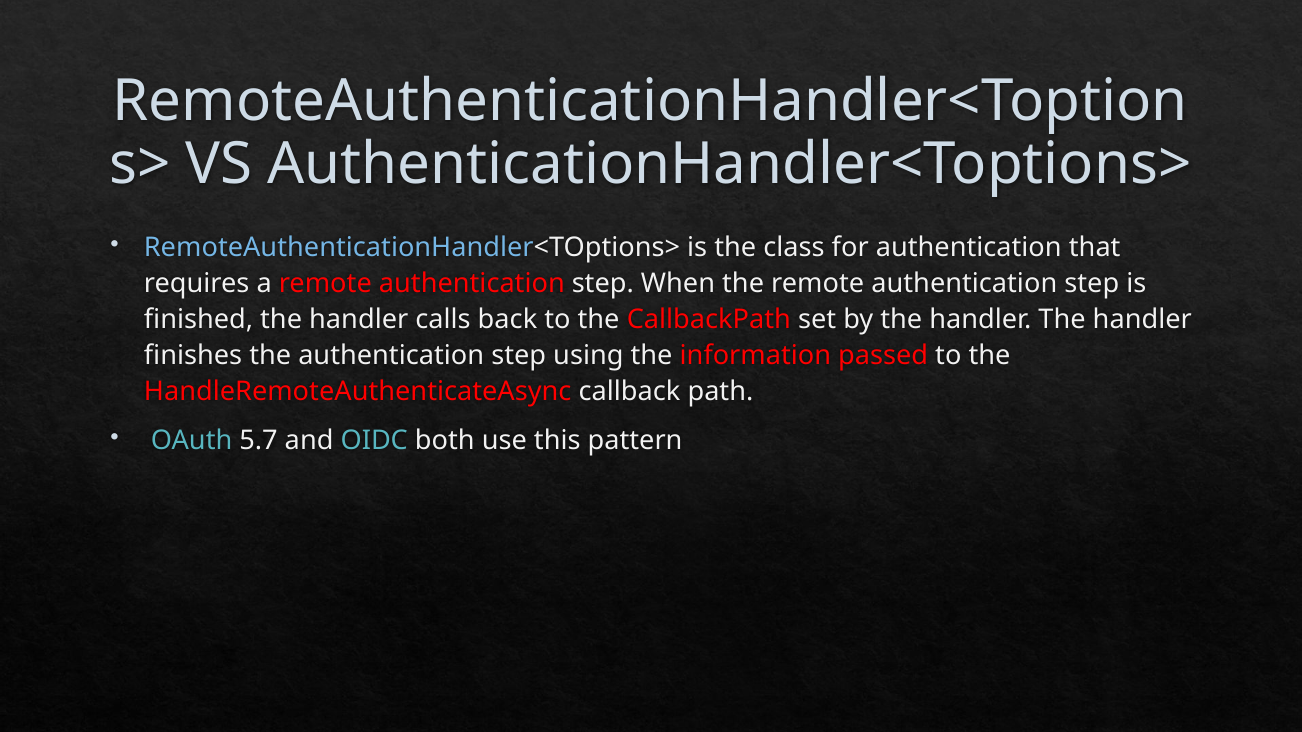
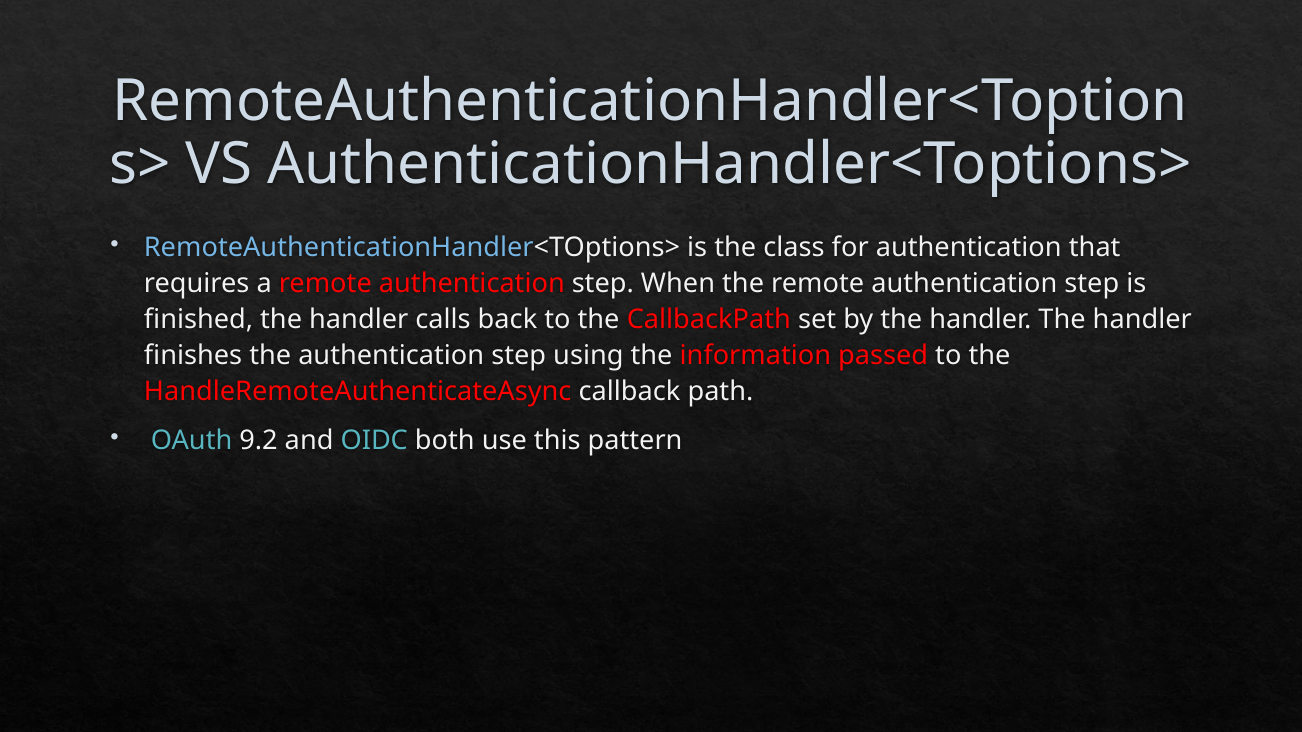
5.7: 5.7 -> 9.2 (259, 441)
